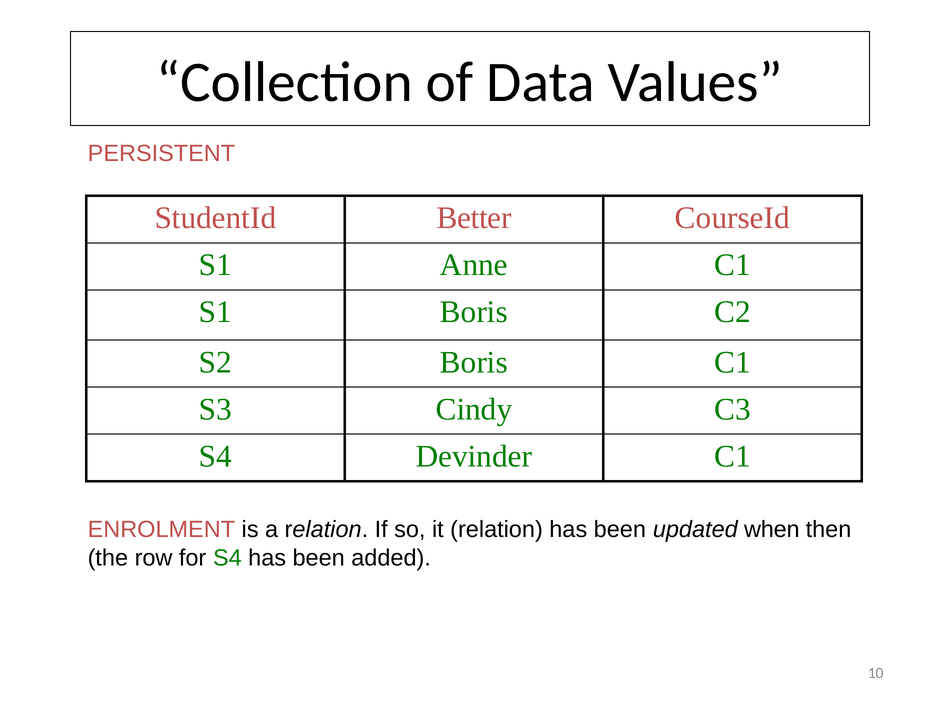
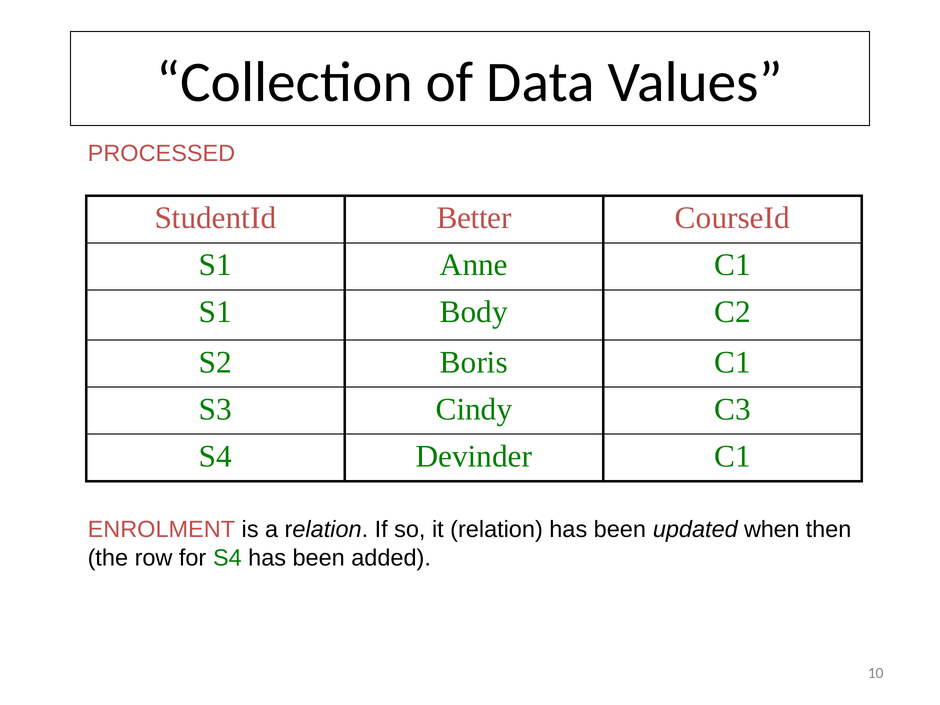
PERSISTENT: PERSISTENT -> PROCESSED (161, 154)
S1 Boris: Boris -> Body (474, 312)
